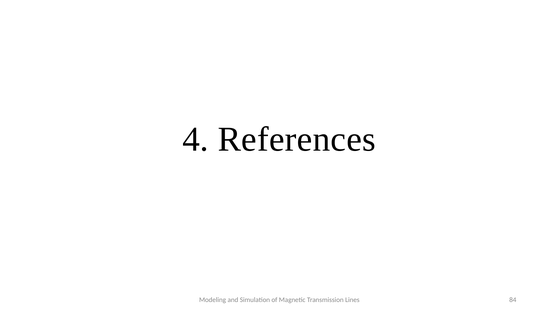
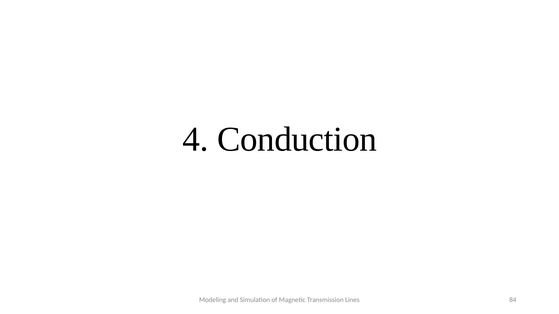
References: References -> Conduction (297, 139)
